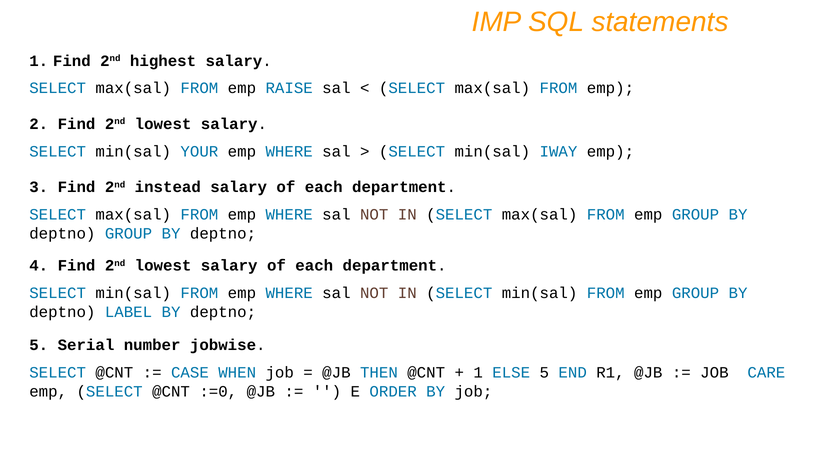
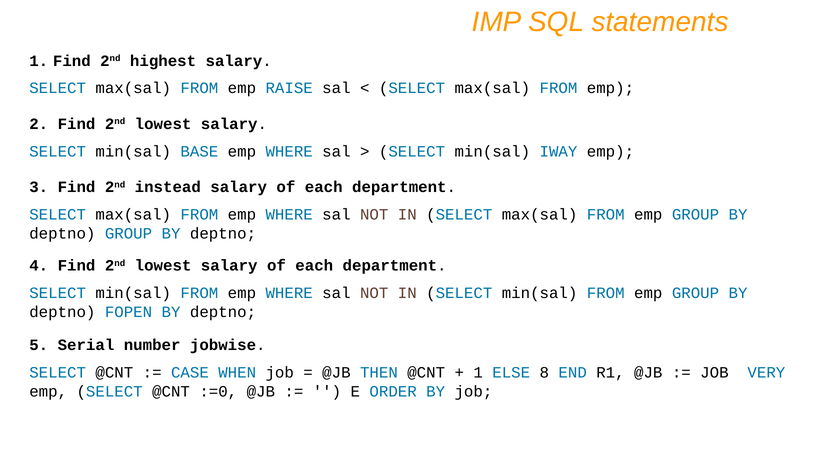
YOUR: YOUR -> BASE (199, 151)
LABEL: LABEL -> FOPEN (129, 312)
ELSE 5: 5 -> 8 (544, 372)
CARE: CARE -> VERY (766, 372)
